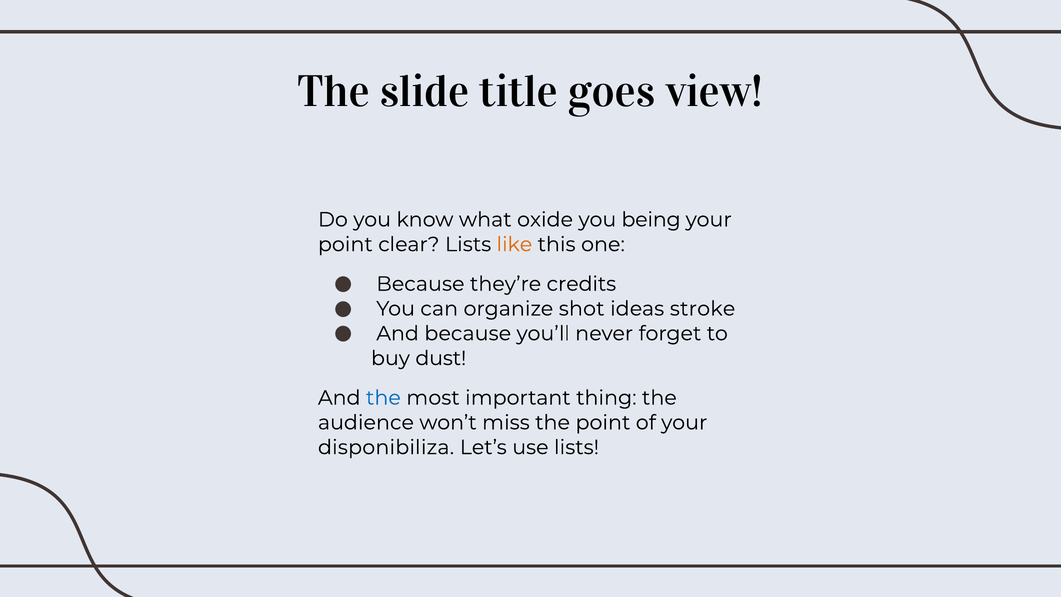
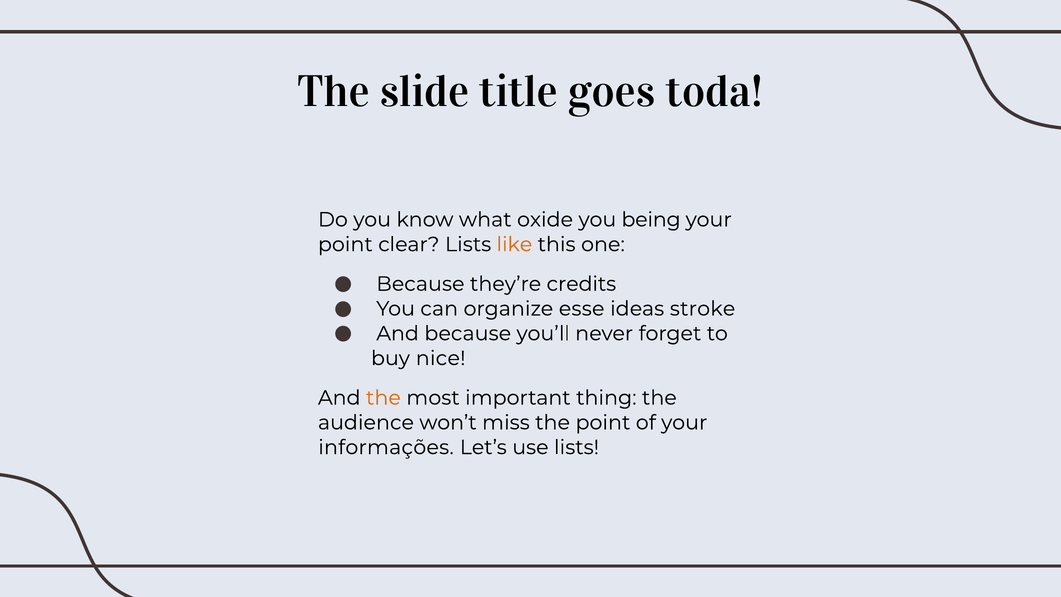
view: view -> toda (714, 92)
shot: shot -> esse (582, 309)
dust: dust -> nice (441, 358)
the colour: blue -> orange (383, 398)
disponibiliza: disponibiliza -> informações (386, 447)
